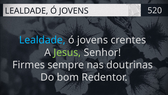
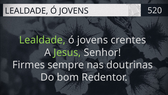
Lealdade colour: light blue -> light green (42, 40)
